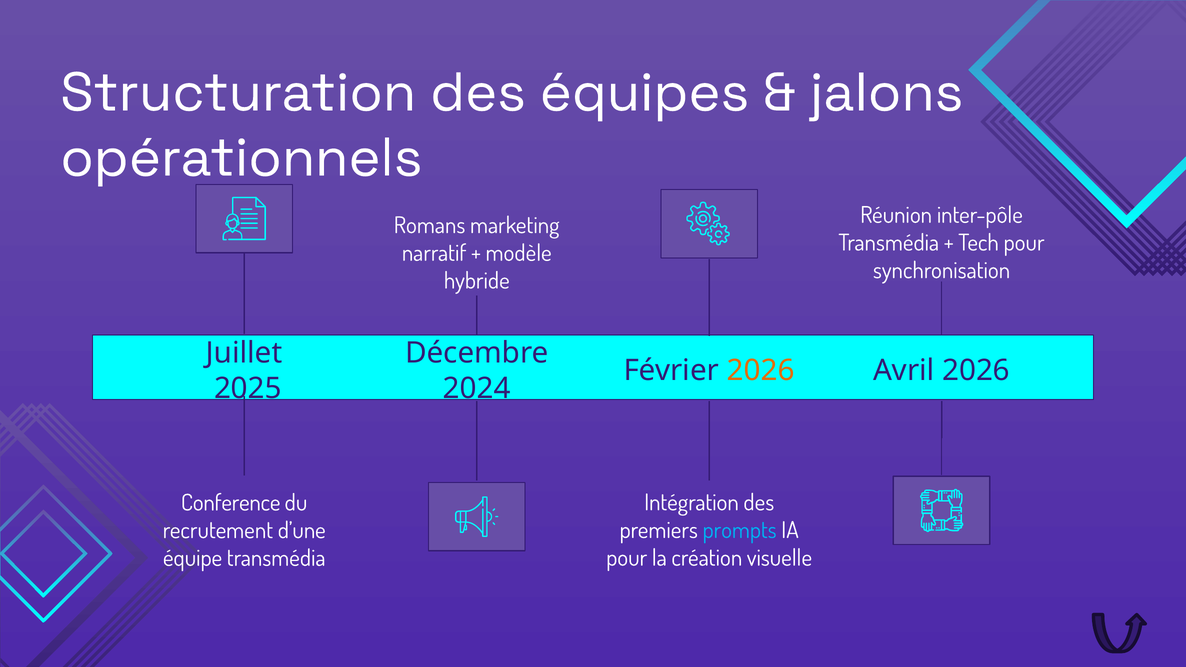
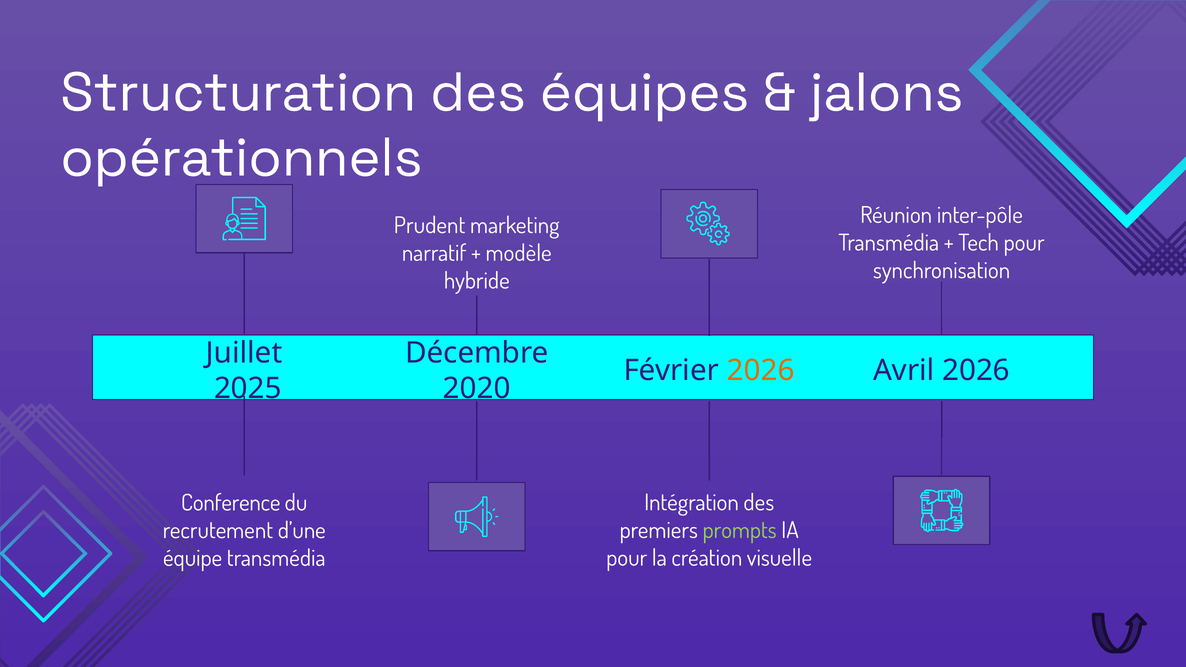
Romans: Romans -> Prudent (430, 226)
2024: 2024 -> 2020 (477, 389)
prompts colour: light blue -> light green (740, 531)
